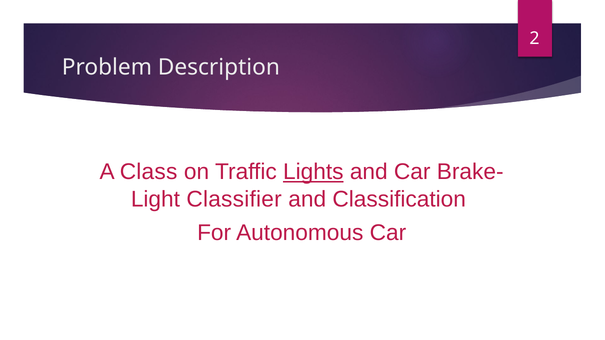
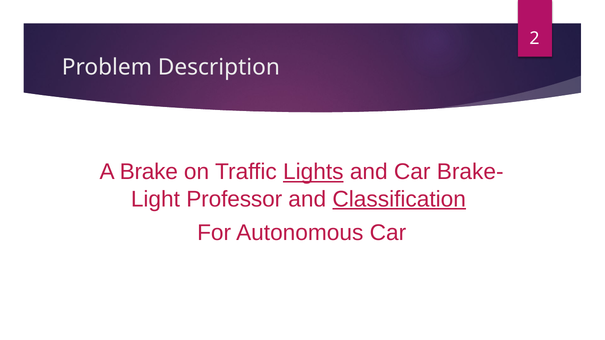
Class: Class -> Brake (149, 172)
Classifier: Classifier -> Professor (234, 199)
Classification underline: none -> present (399, 199)
